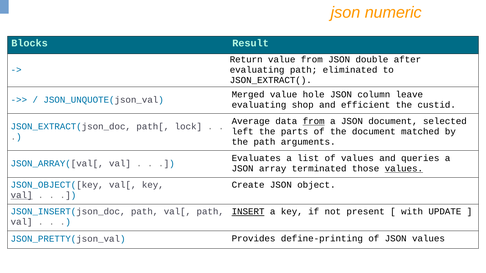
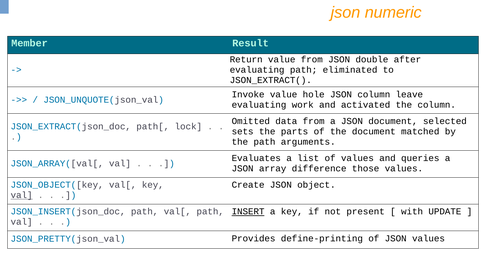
Blocks: Blocks -> Member (30, 43)
Merged: Merged -> Invoke (248, 95)
shop: shop -> work (303, 105)
efficient: efficient -> activated (366, 105)
the custid: custid -> column (437, 105)
Average: Average -> Omitted (251, 121)
from underline: present -> none (314, 121)
left: left -> sets (243, 132)
terminated: terminated -> difference (319, 169)
values underline: present -> none (404, 169)
